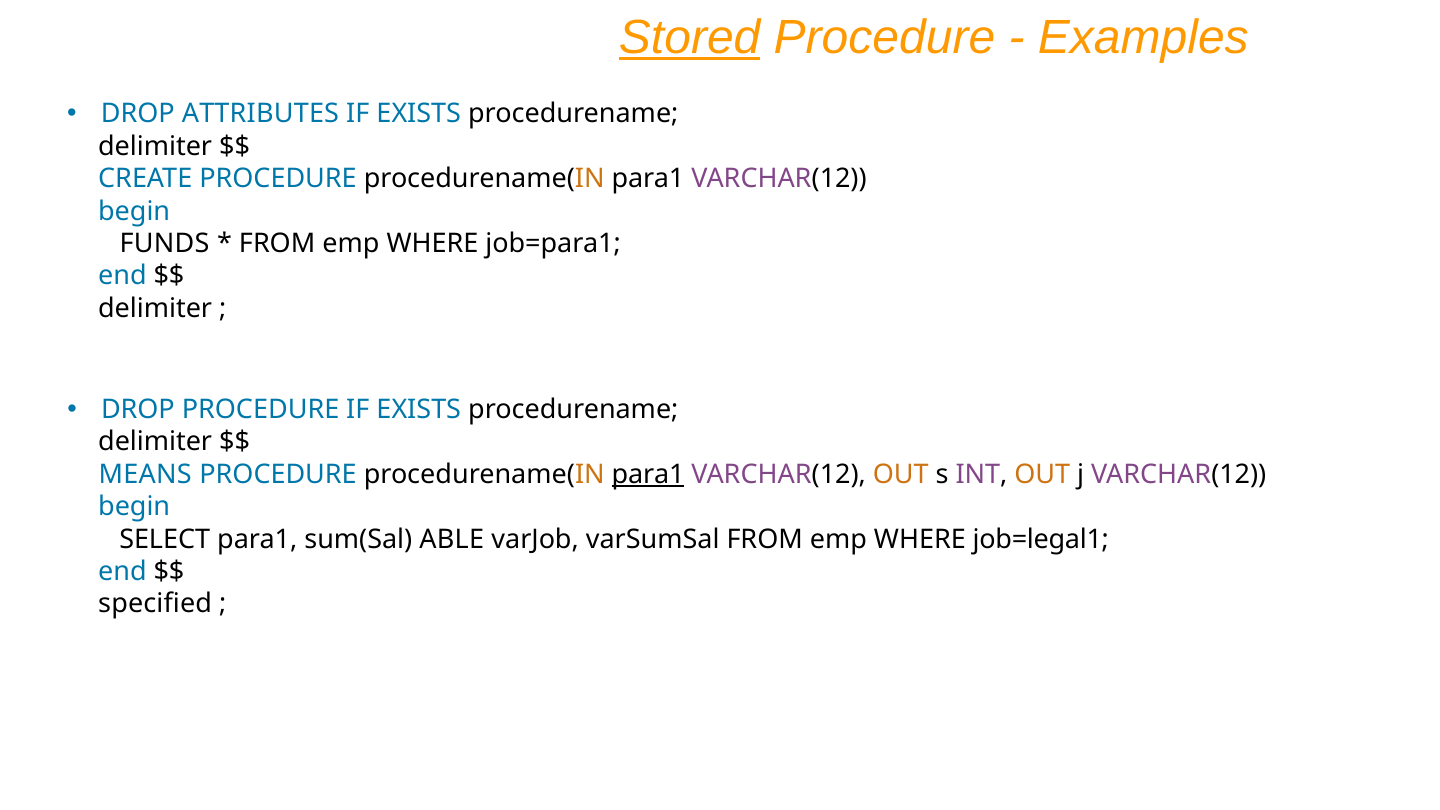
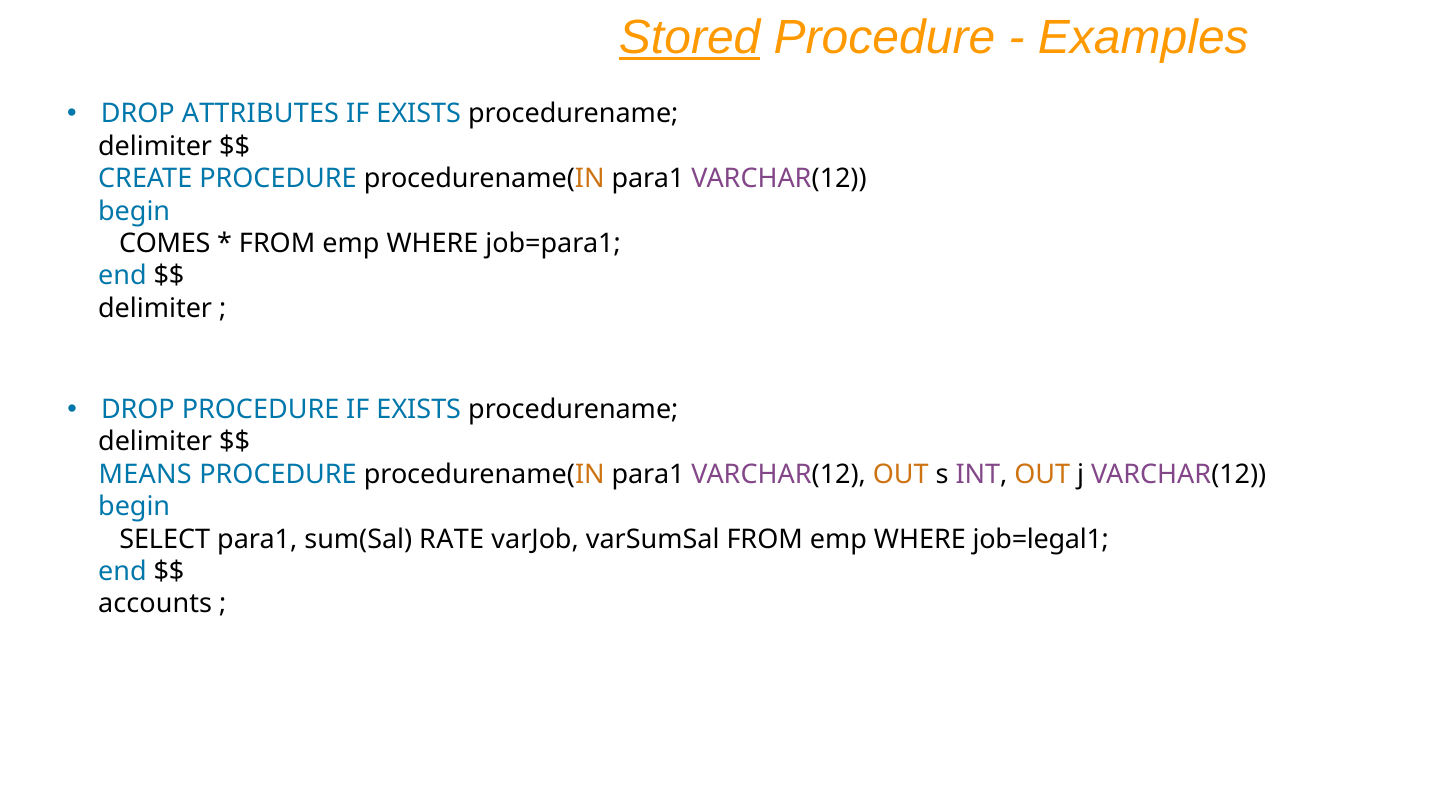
FUNDS: FUNDS -> COMES (165, 244)
para1 underline: present -> none (648, 474)
ABLE: ABLE -> RATE (452, 539)
specified: specified -> accounts (155, 604)
